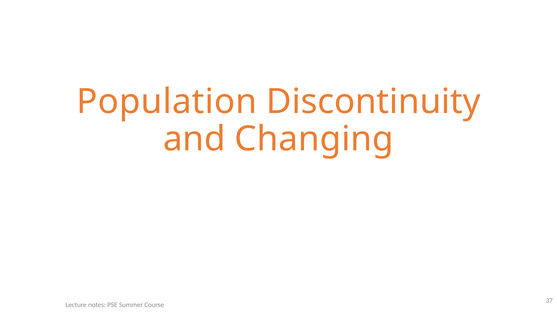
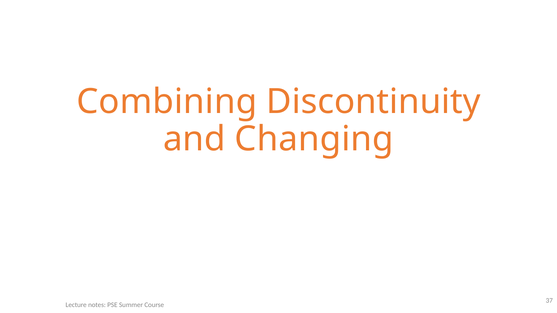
Population: Population -> Combining (167, 102)
